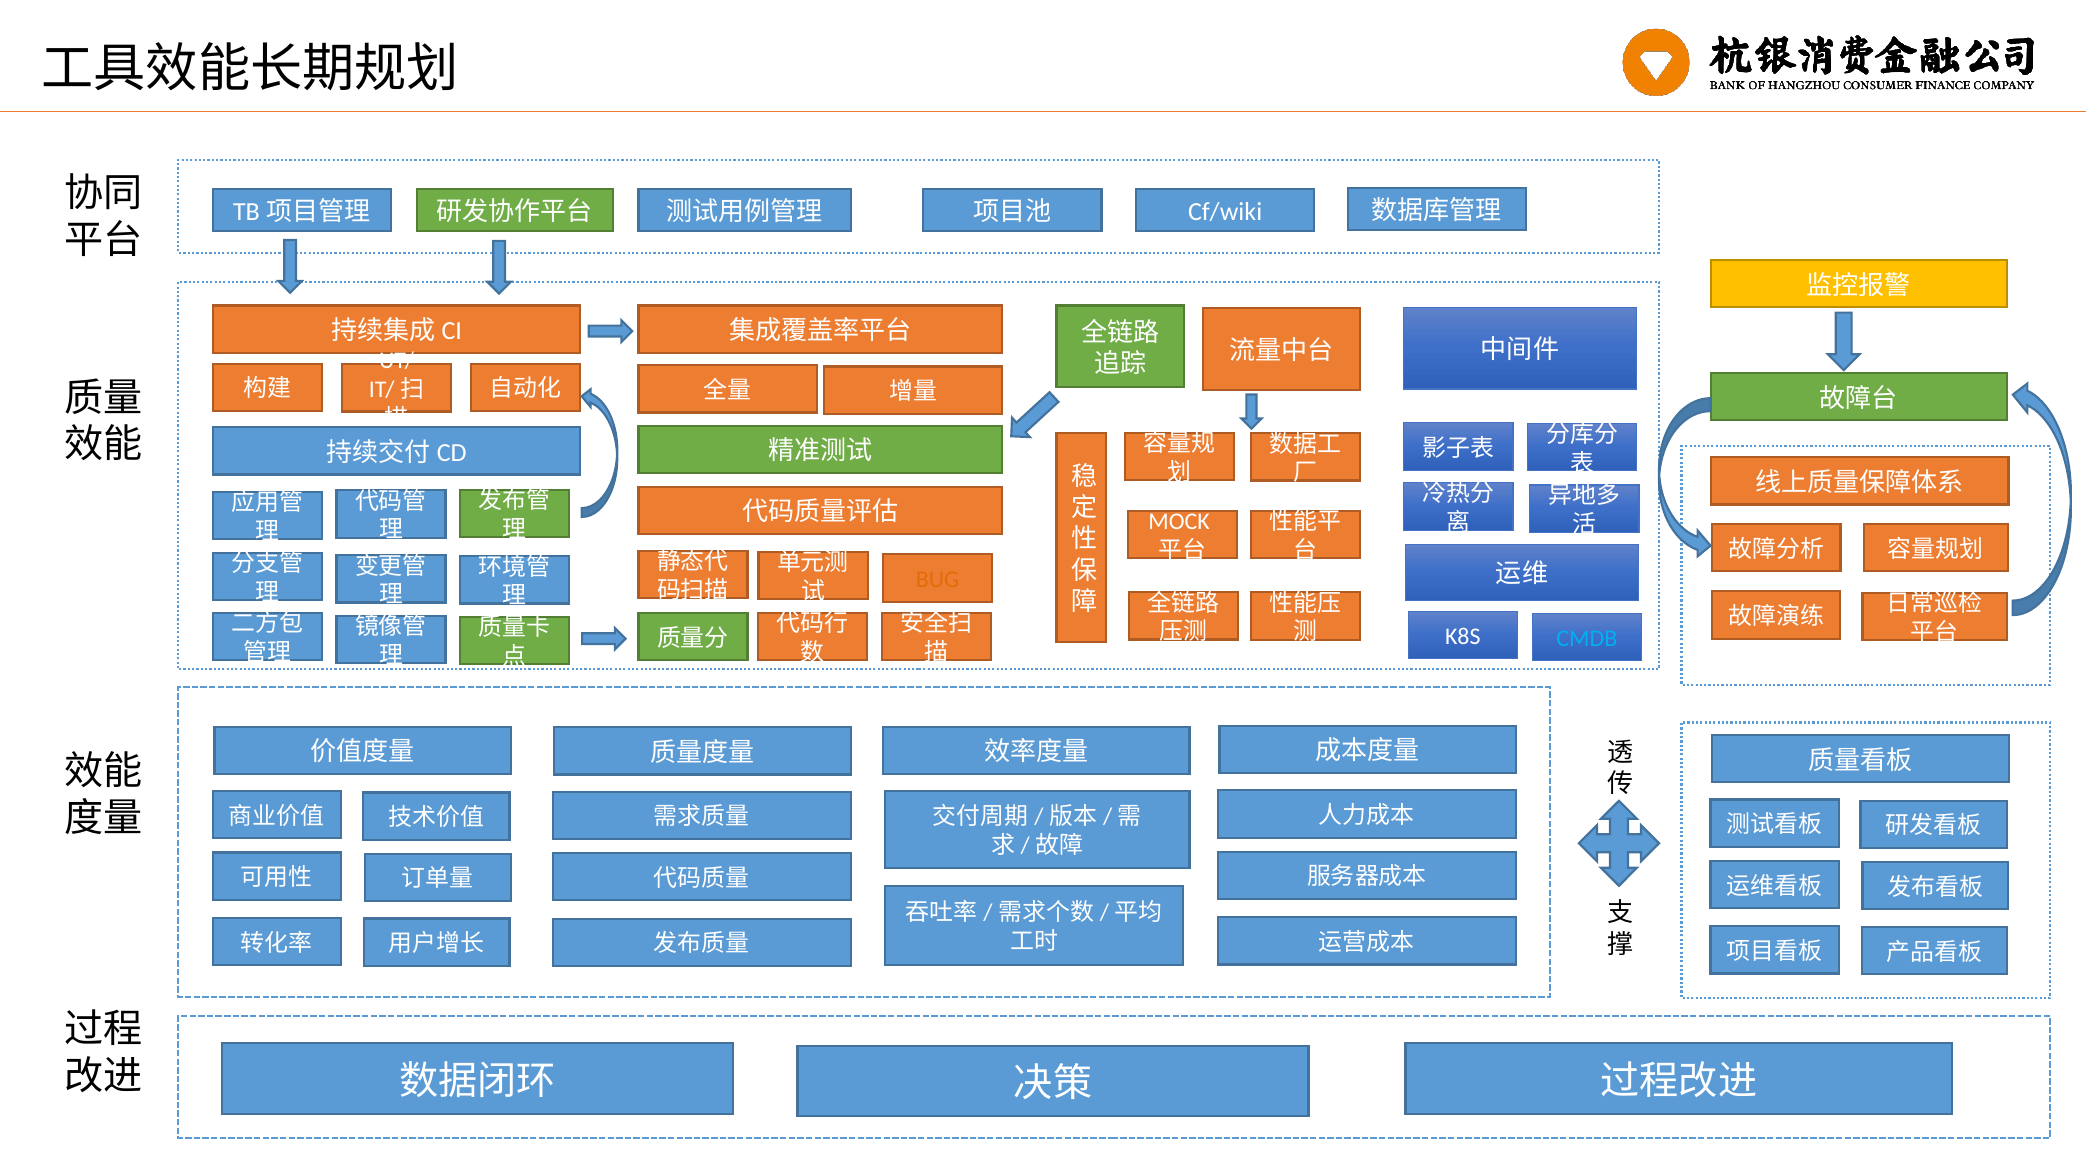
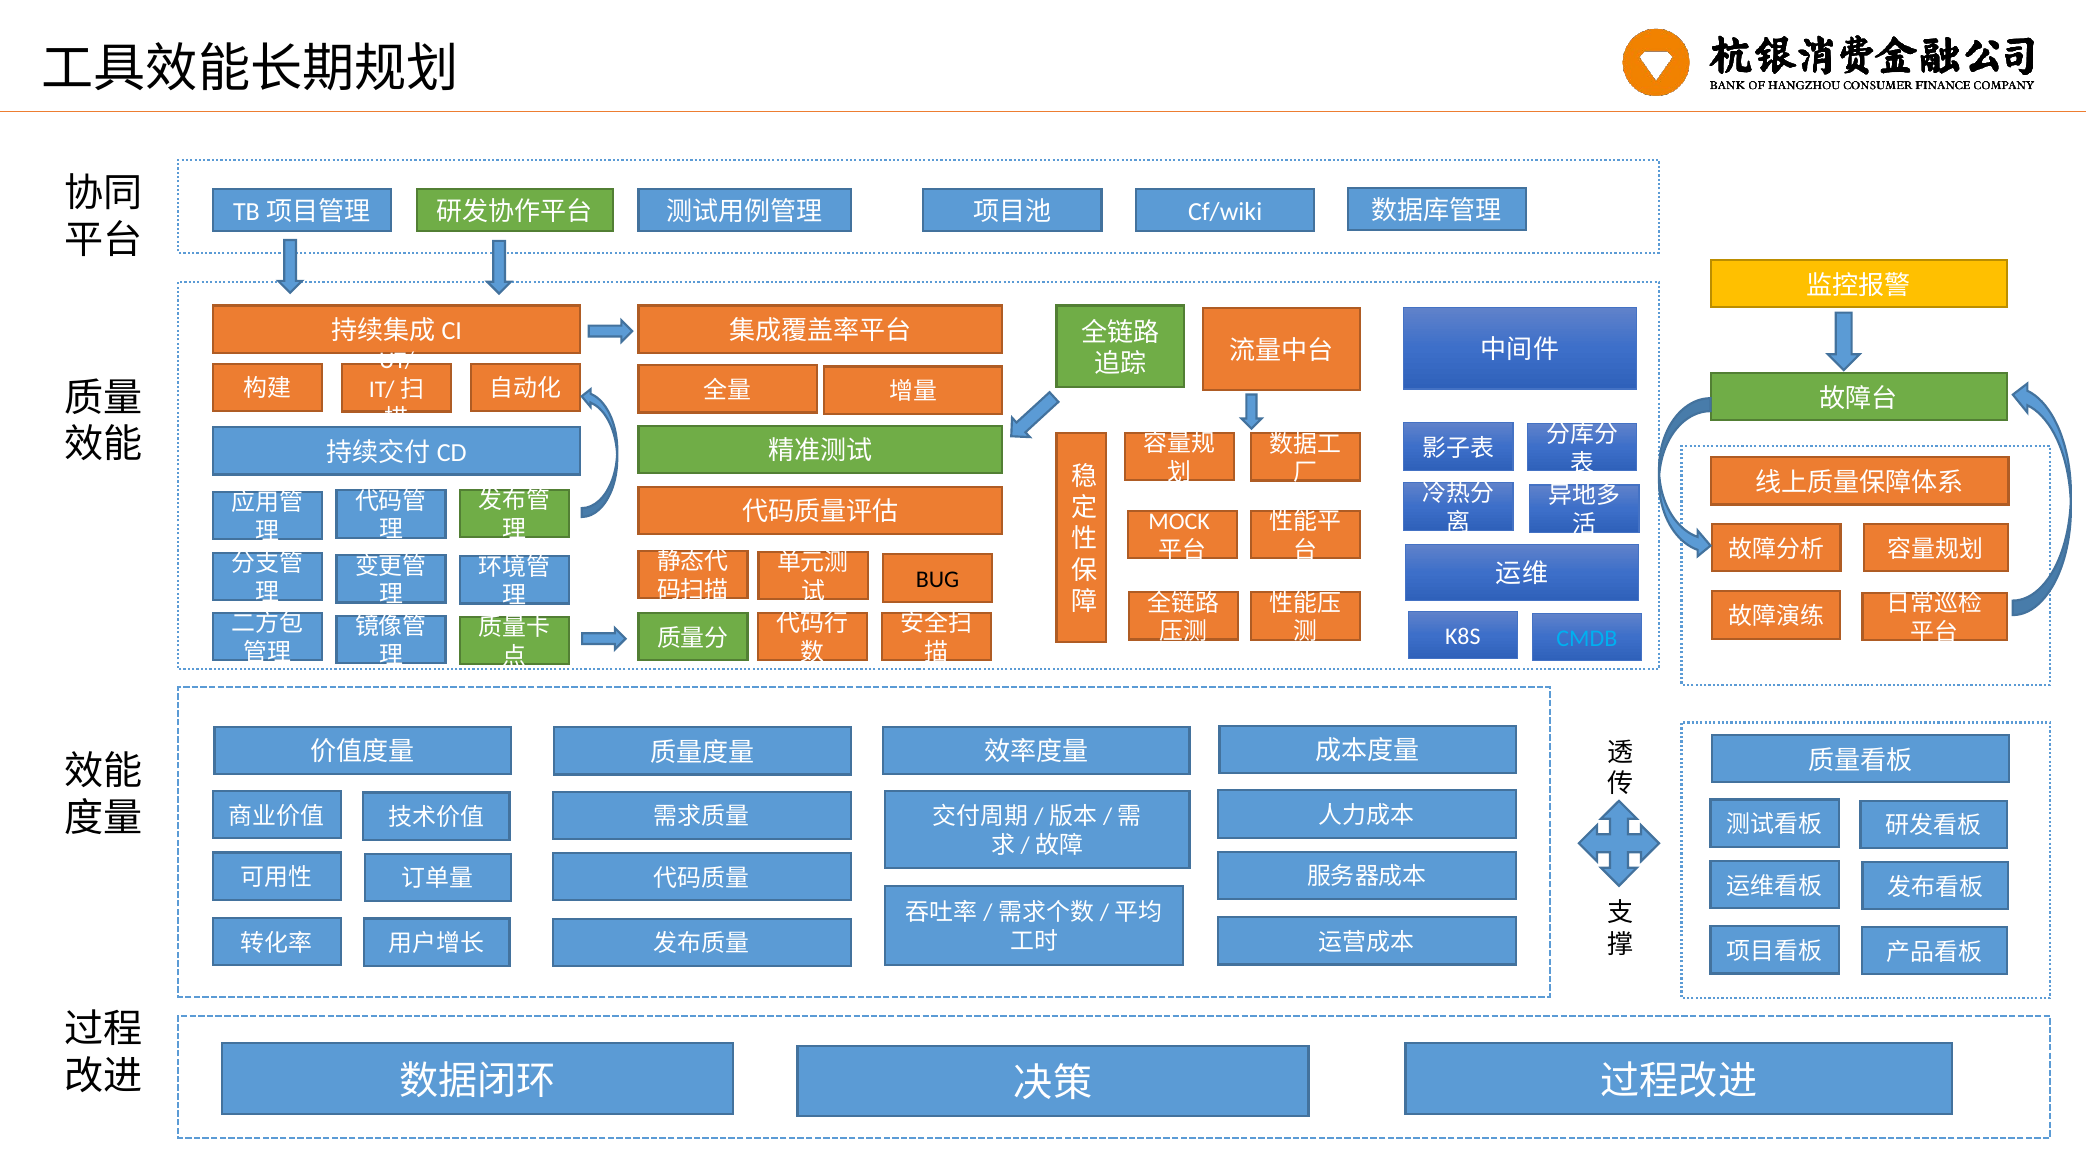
BUG colour: orange -> black (938, 580)
